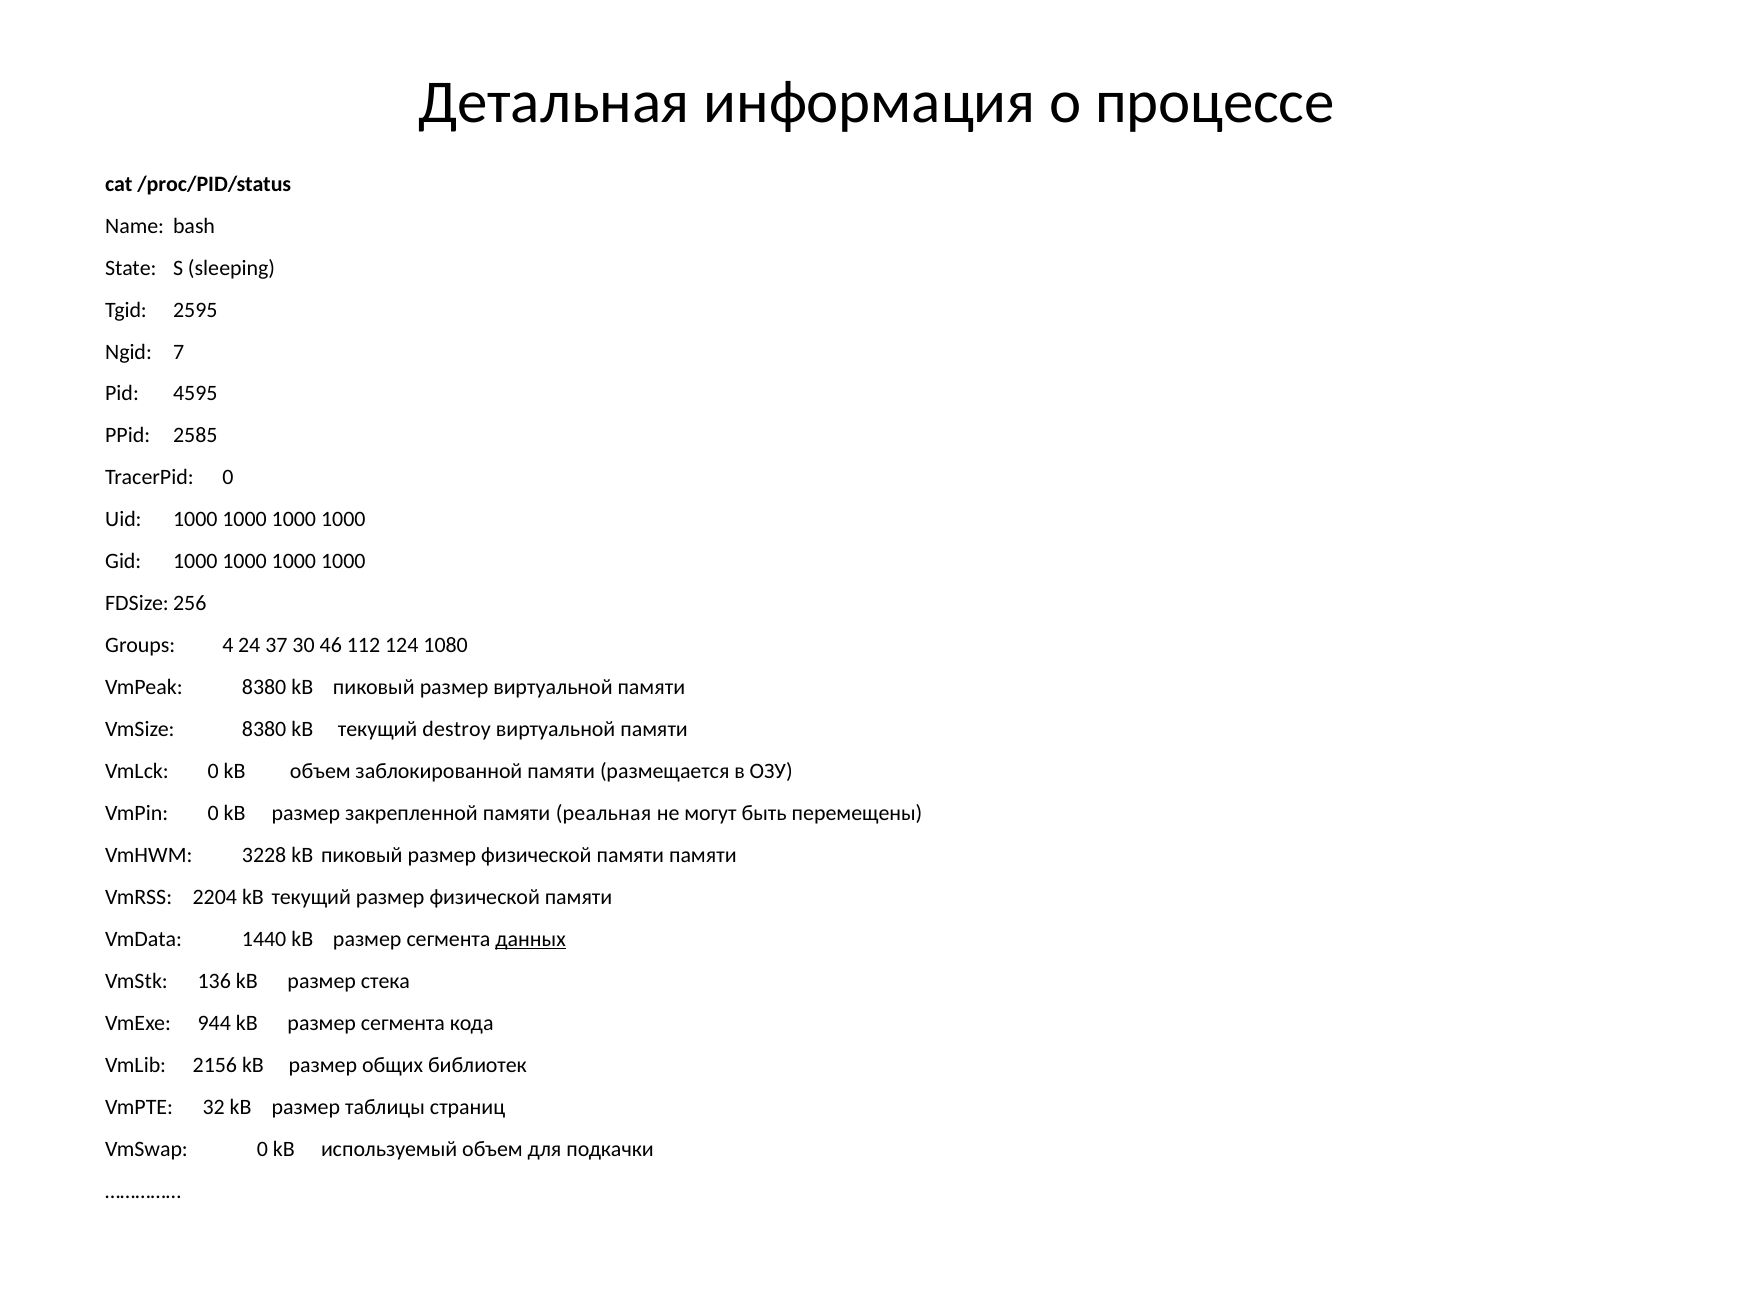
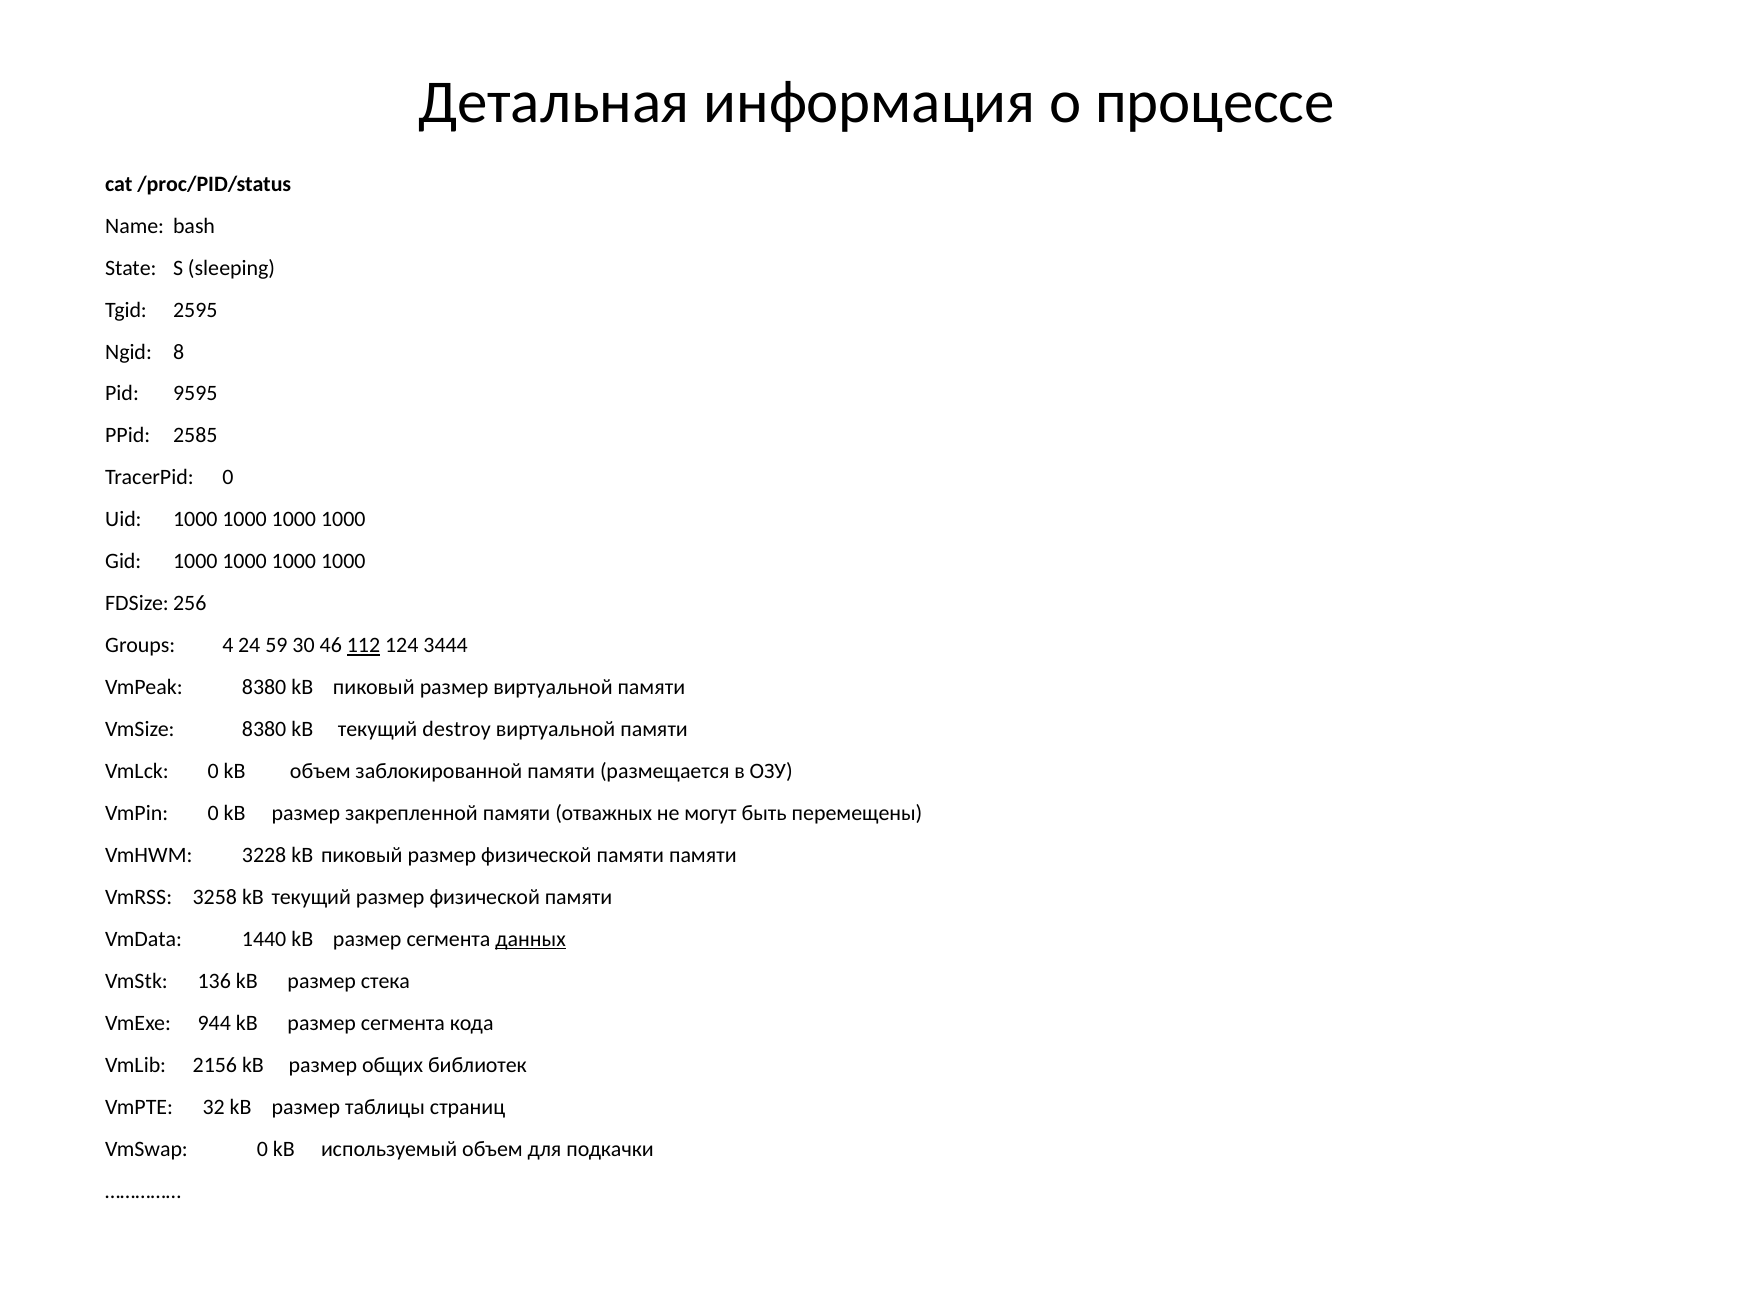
7: 7 -> 8 (179, 352)
4595: 4595 -> 9595 (195, 394)
37: 37 -> 59 (276, 646)
112 underline: none -> present (363, 646)
1080: 1080 -> 3444 (446, 646)
реальная: реальная -> отважных (604, 814)
2204: 2204 -> 3258 (215, 898)
